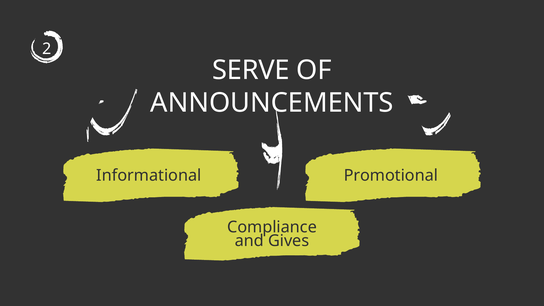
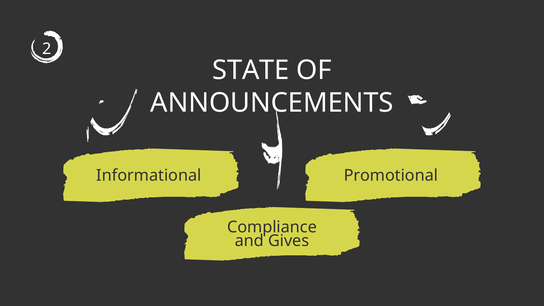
SERVE: SERVE -> STATE (251, 70)
